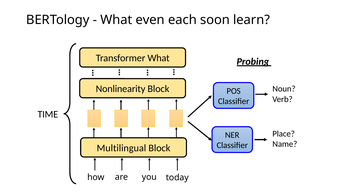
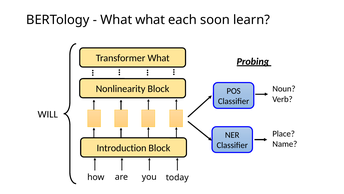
What even: even -> what (150, 20)
TIME: TIME -> WILL (48, 114)
Multilingual: Multilingual -> Introduction (122, 148)
